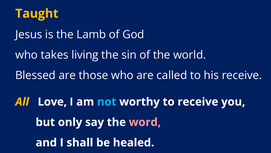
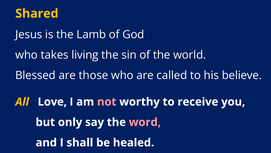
Taught: Taught -> Shared (37, 14)
his receive: receive -> believe (242, 75)
not colour: light blue -> pink (107, 101)
